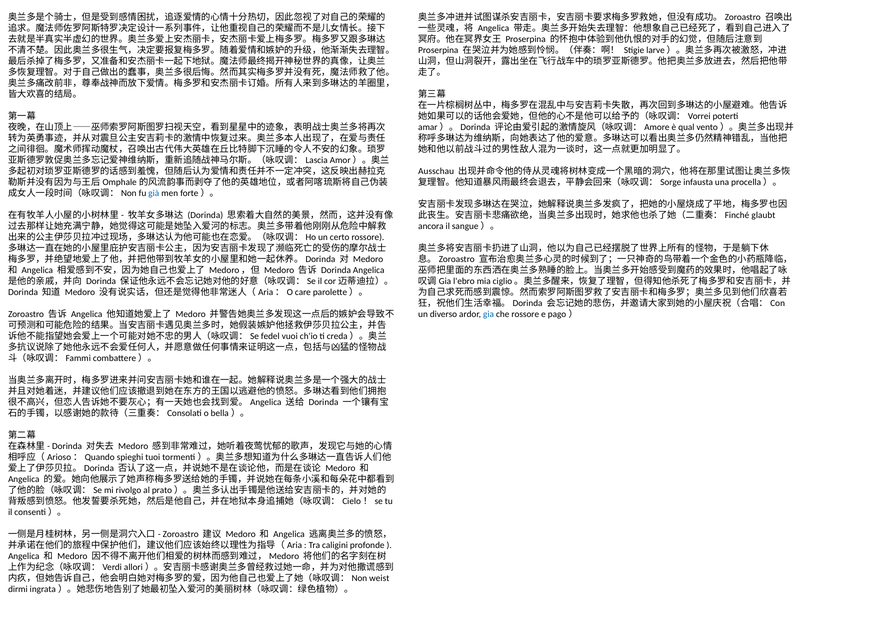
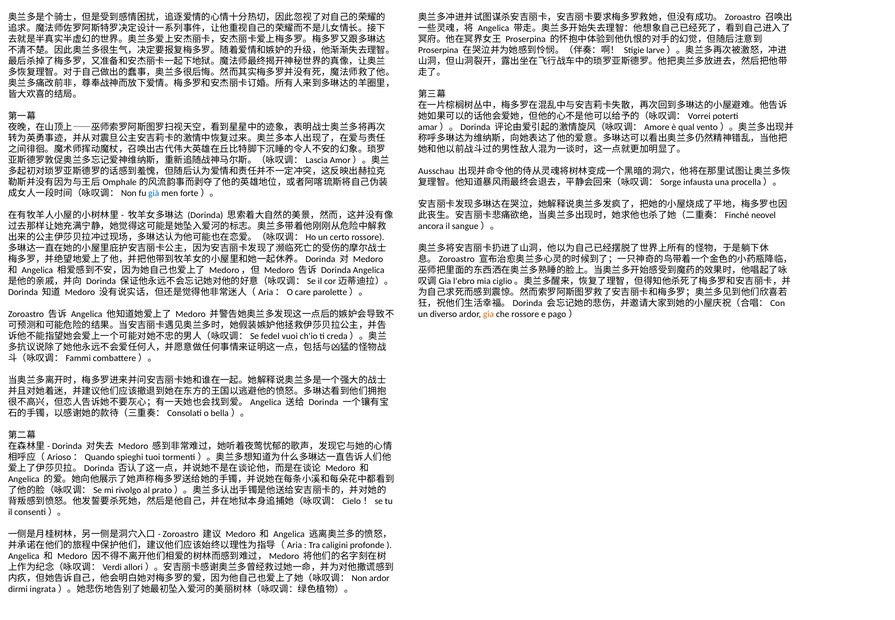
glaubt: glaubt -> neovel (764, 215)
gia colour: blue -> orange (489, 314)
weist: weist -> ardor (379, 578)
